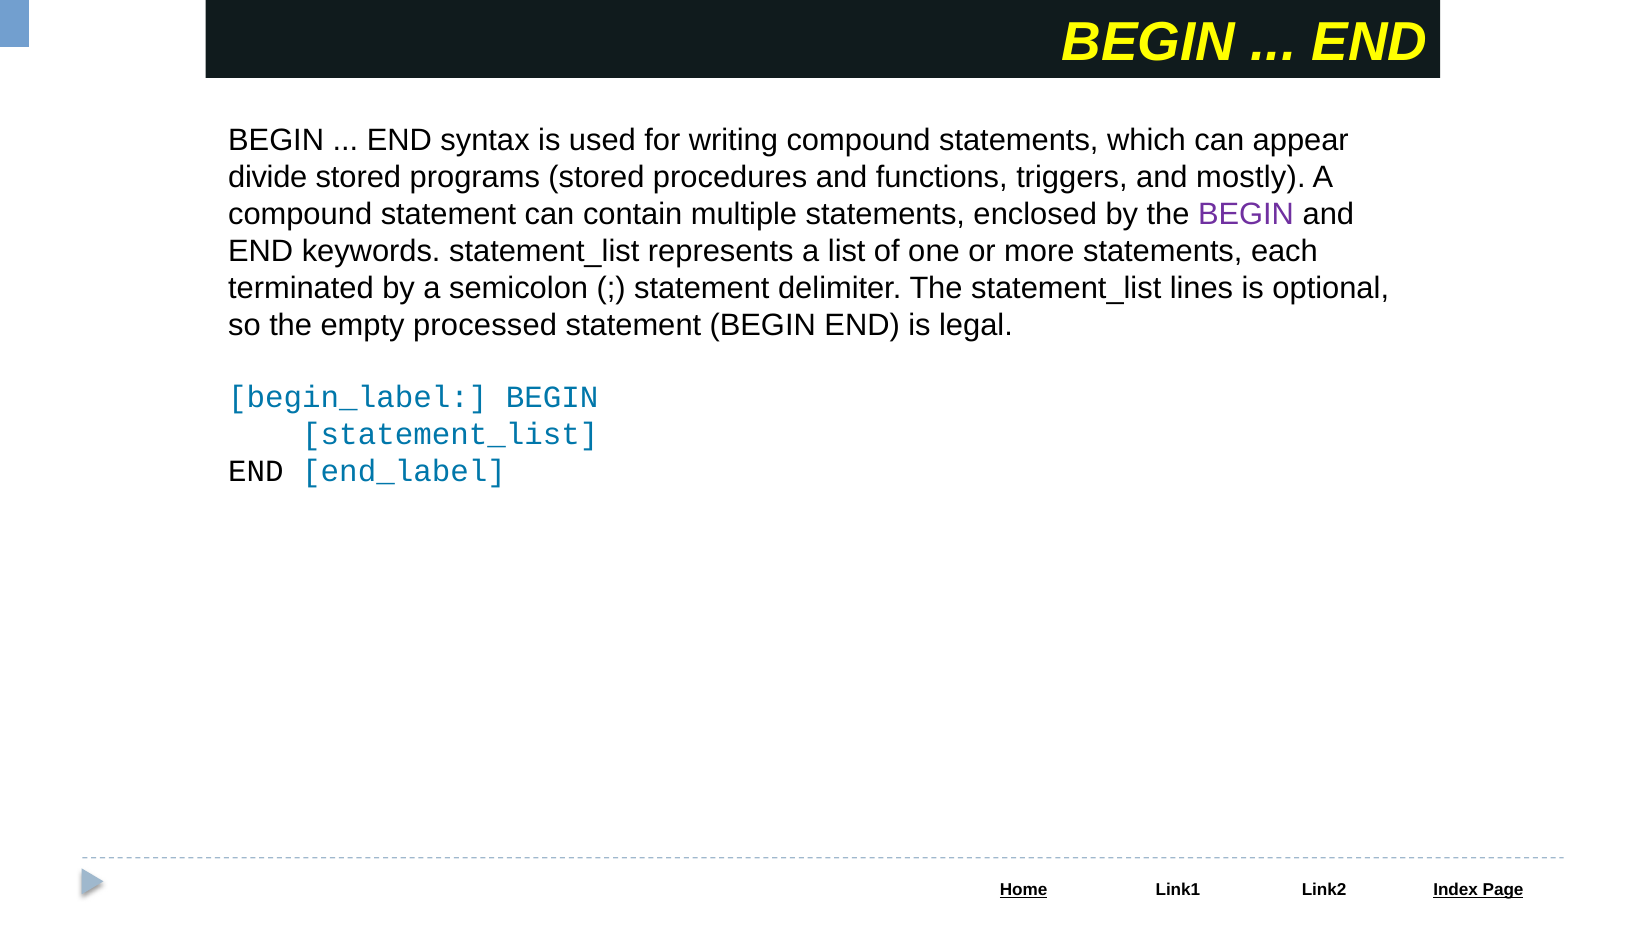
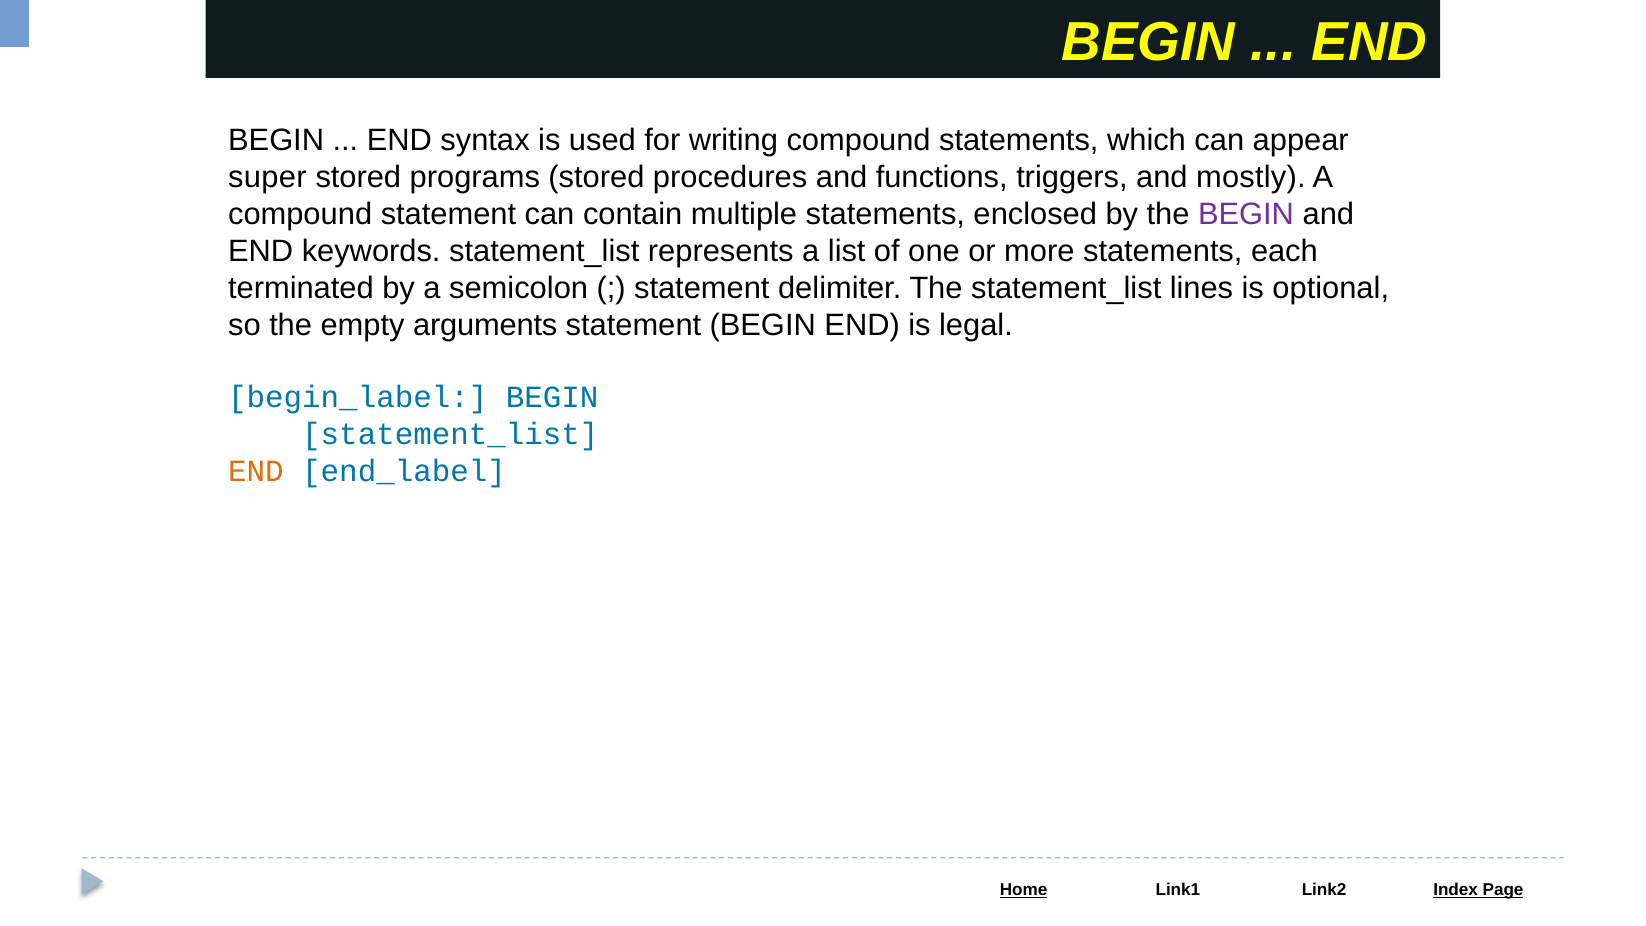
divide: divide -> super (267, 177)
processed: processed -> arguments (485, 325)
END colour: black -> orange (256, 471)
